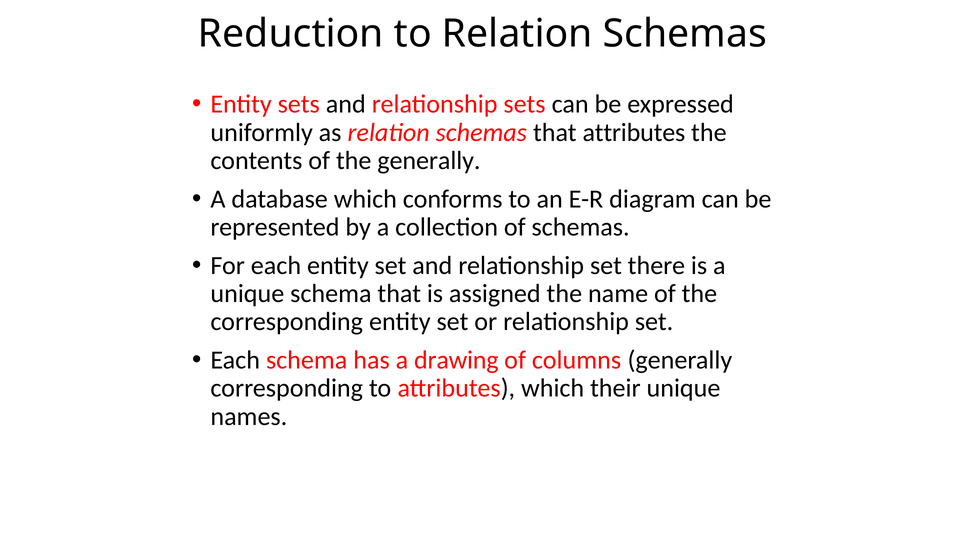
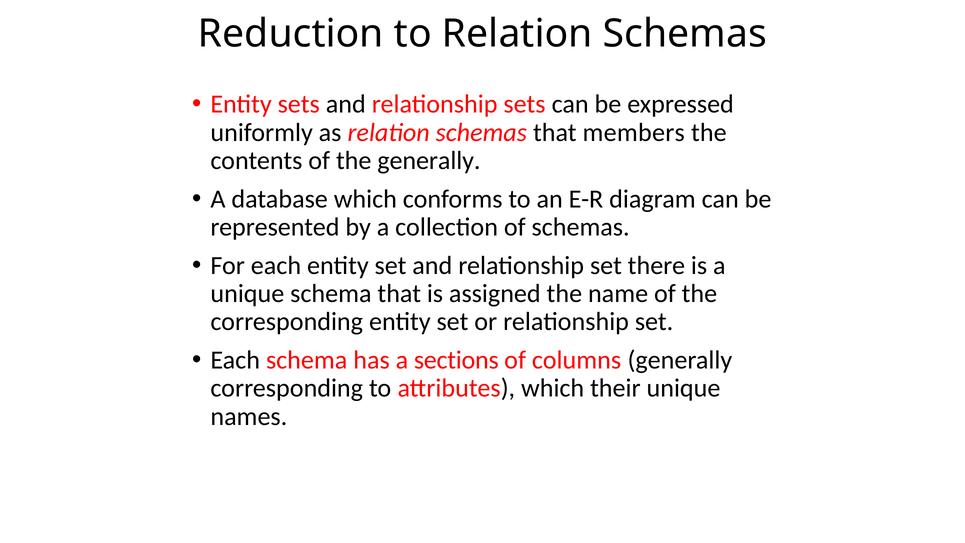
that attributes: attributes -> members (634, 132)
drawing: drawing -> sections (456, 360)
